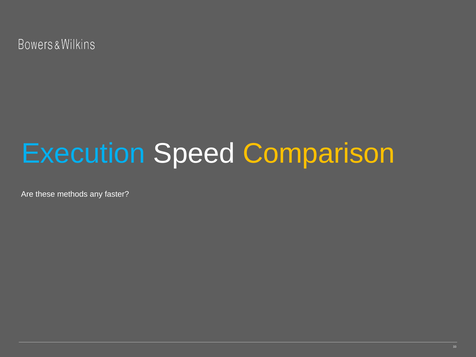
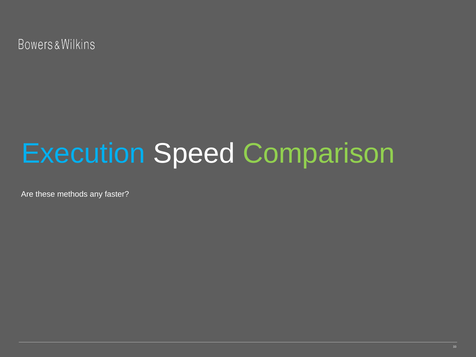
Comparison colour: yellow -> light green (319, 154)
